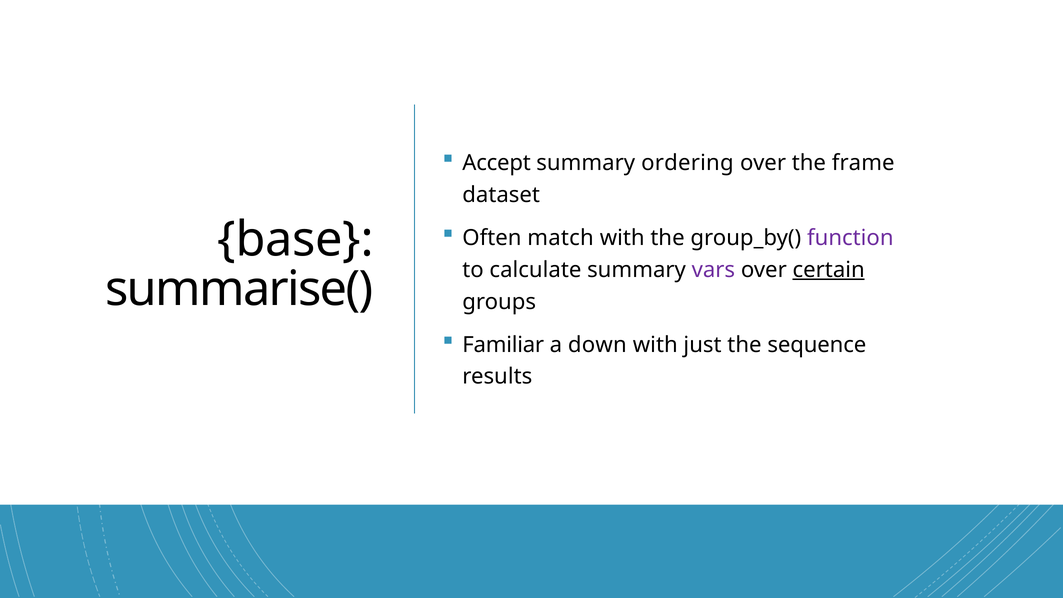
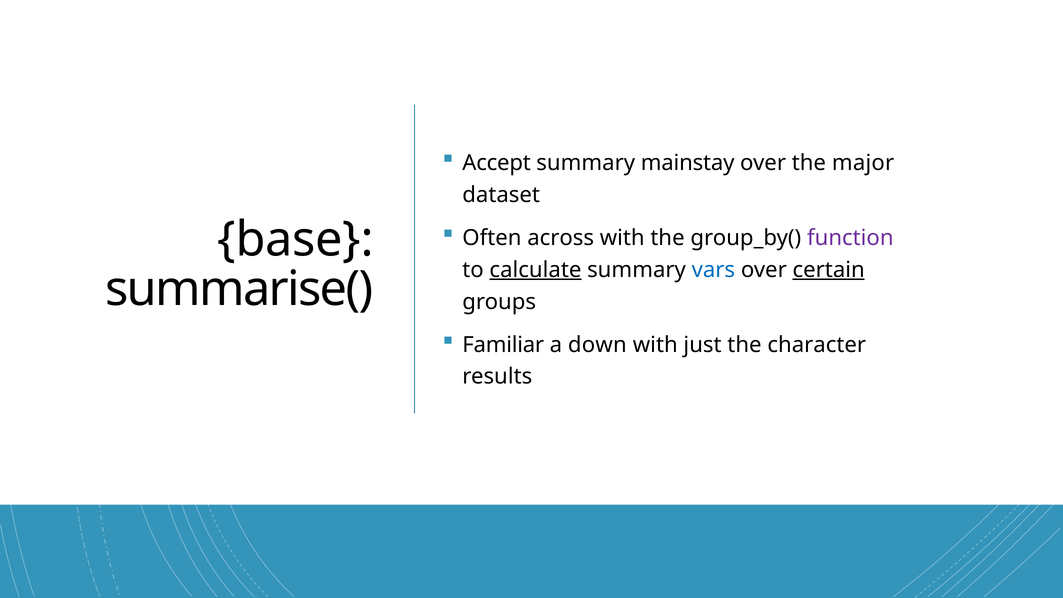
ordering: ordering -> mainstay (688, 163)
frame: frame -> major (863, 163)
match: match -> across (561, 238)
calculate underline: none -> present (535, 270)
vars colour: purple -> blue (713, 270)
sequence: sequence -> character (817, 345)
